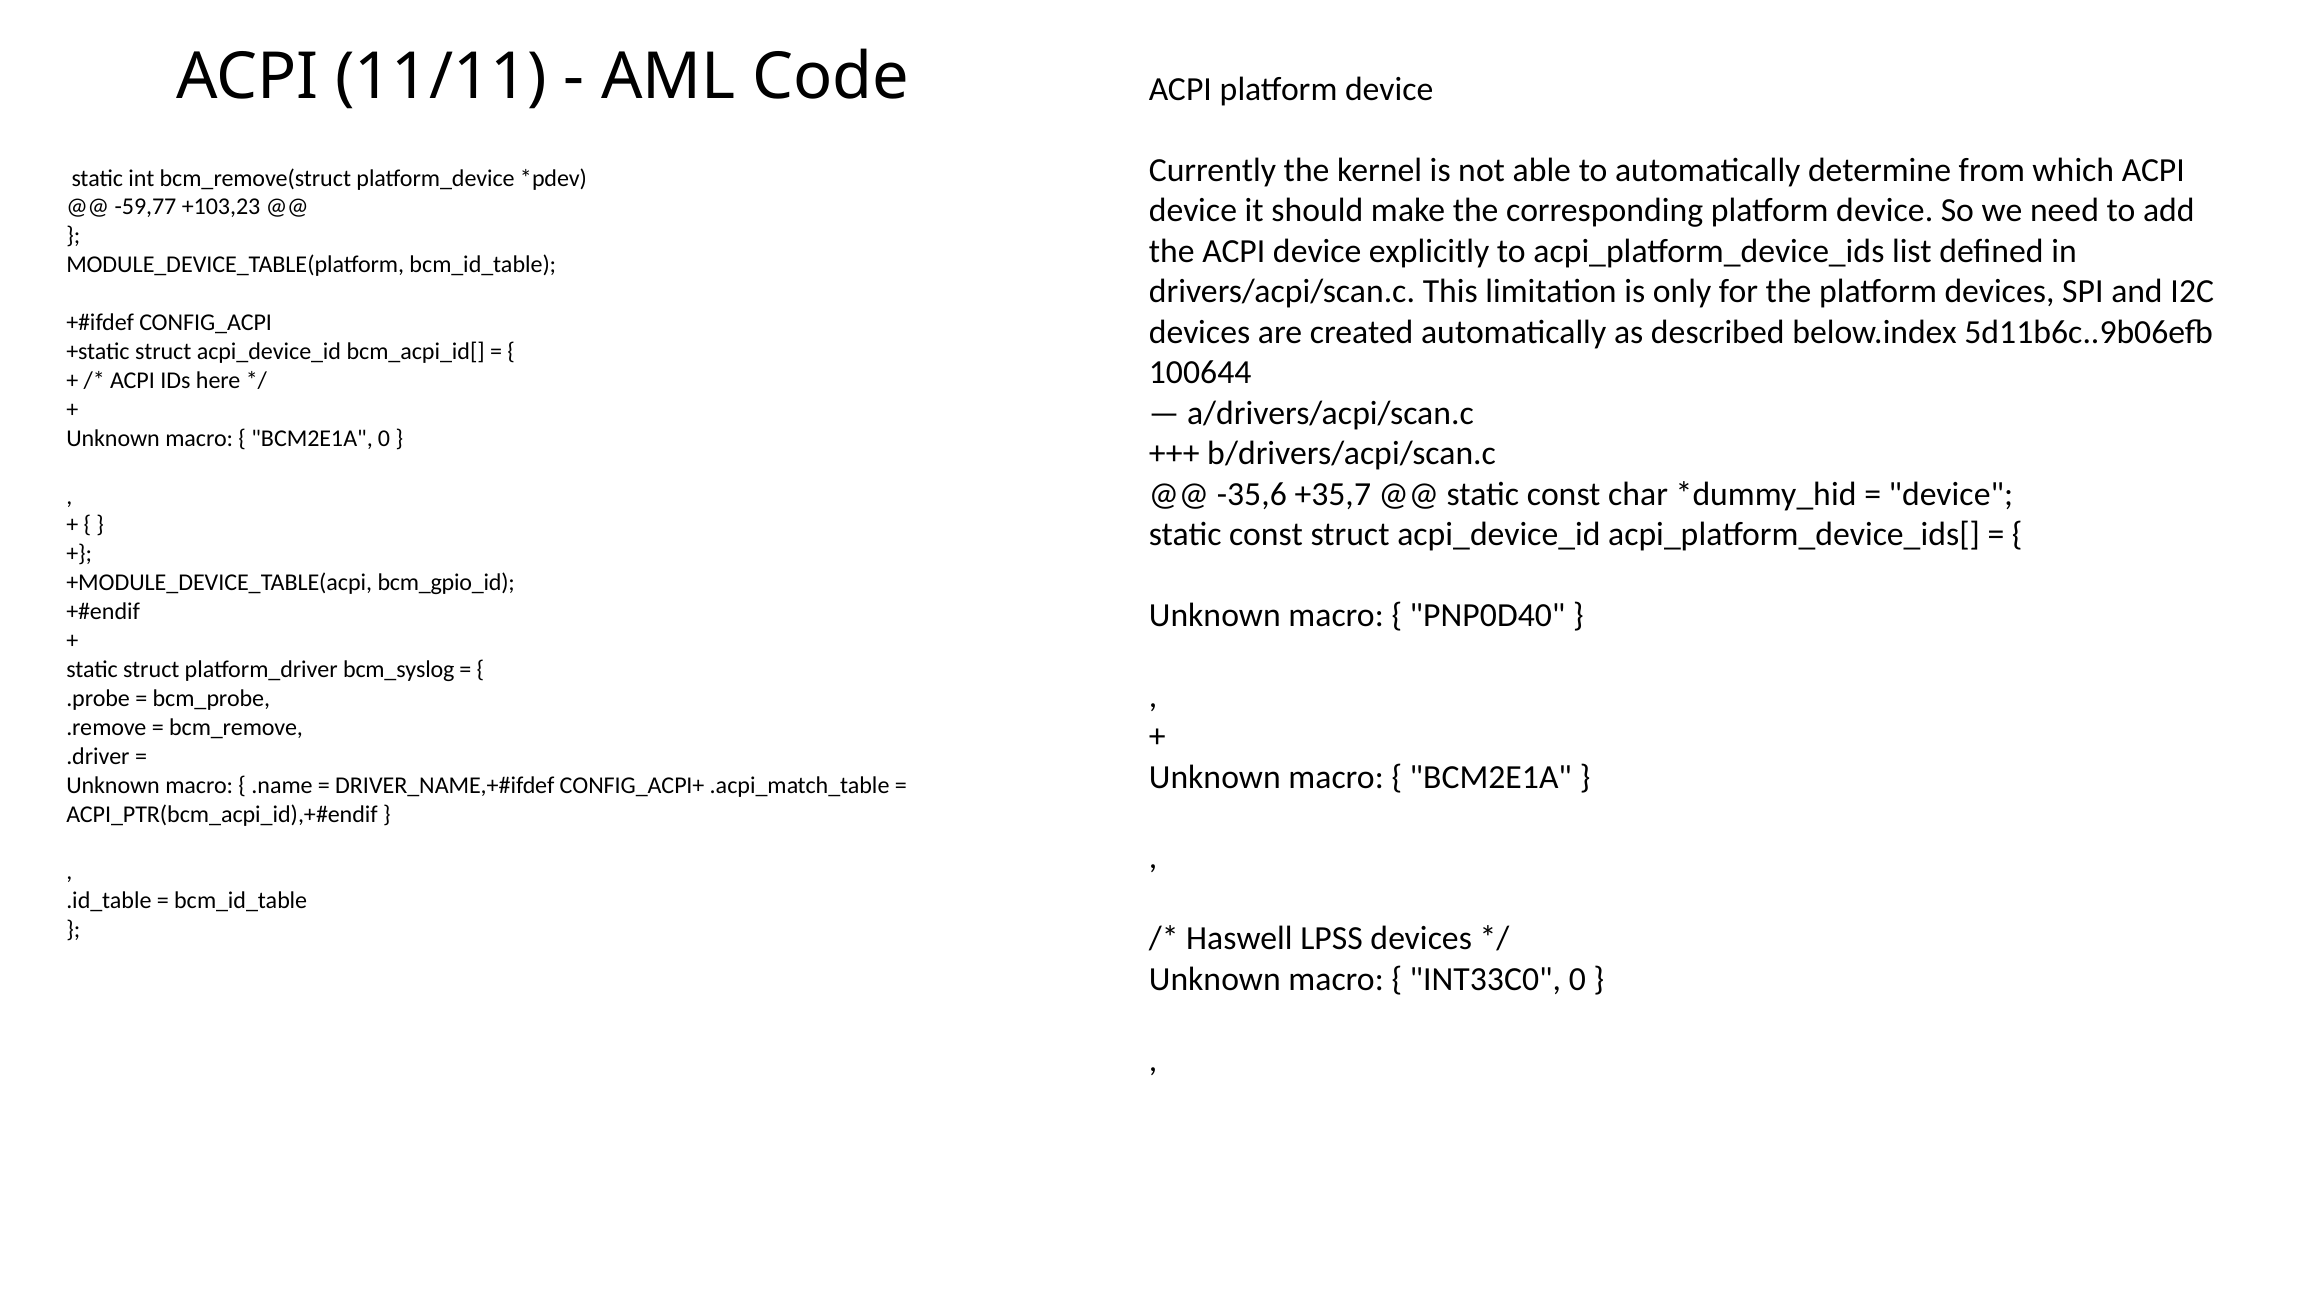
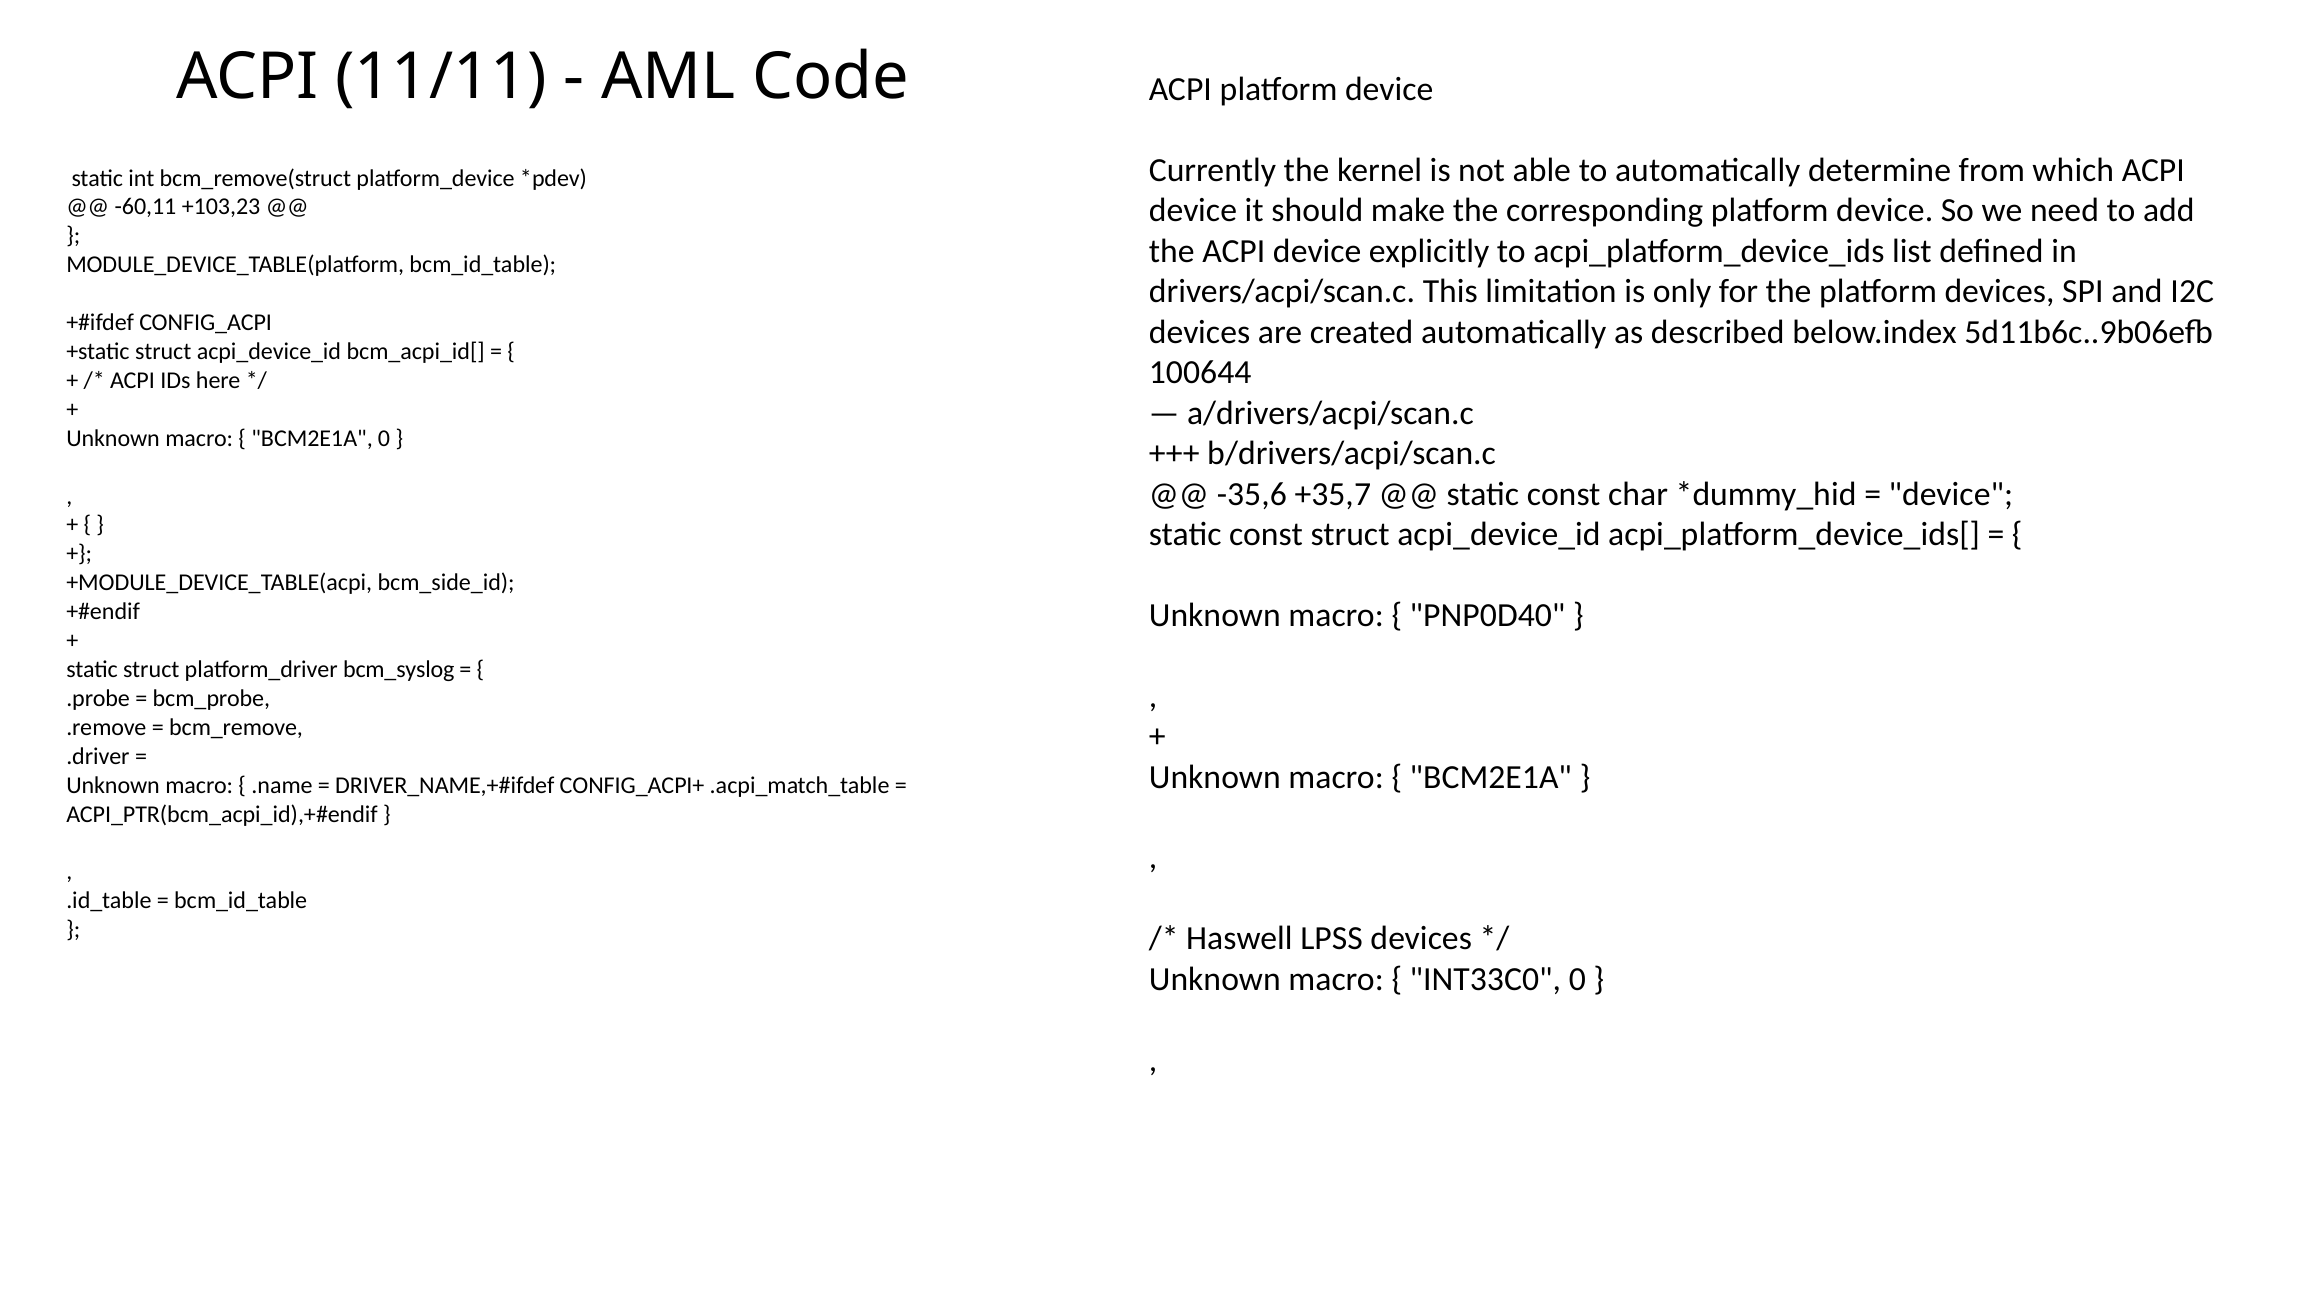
-59,77: -59,77 -> -60,11 (145, 207)
bcm_gpio_id: bcm_gpio_id -> bcm_side_id (446, 583)
